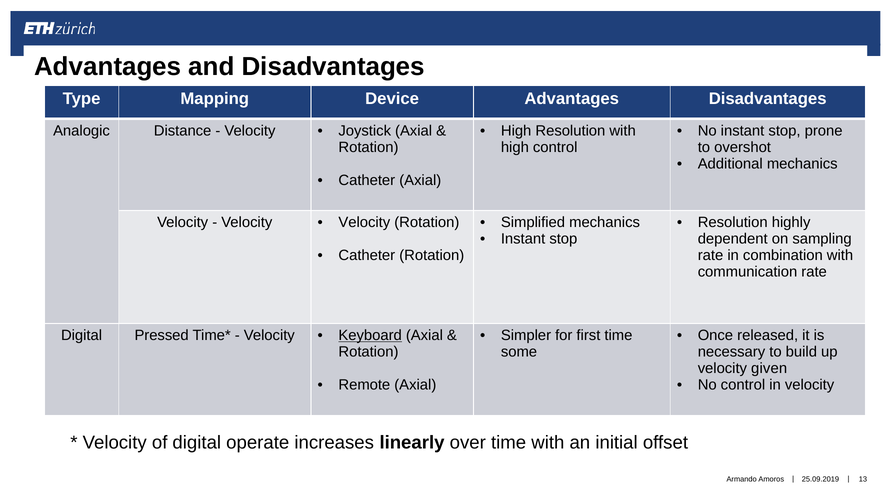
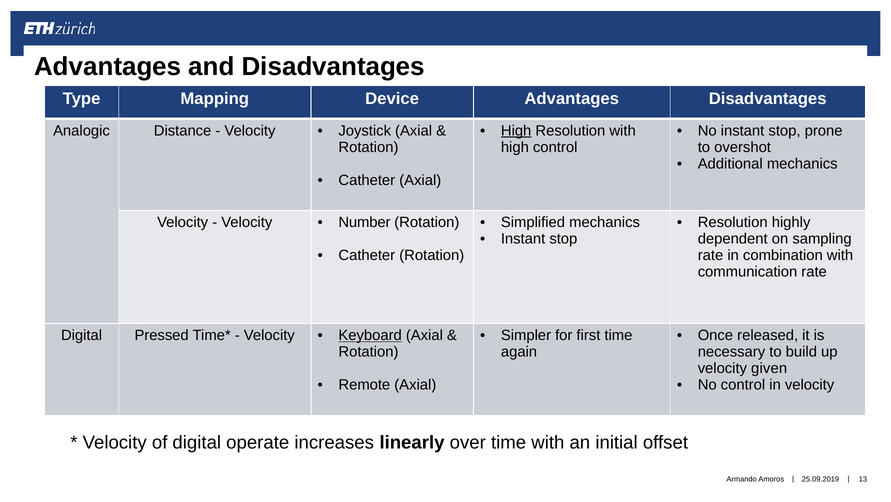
High underline: none -> present (516, 130)
Velocity: Velocity -> Number (364, 222)
some: some -> again (519, 351)
